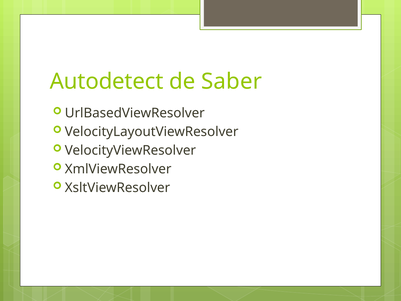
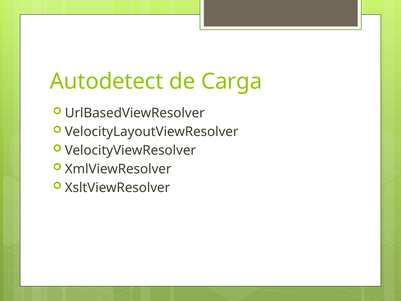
Saber: Saber -> Carga (232, 81)
